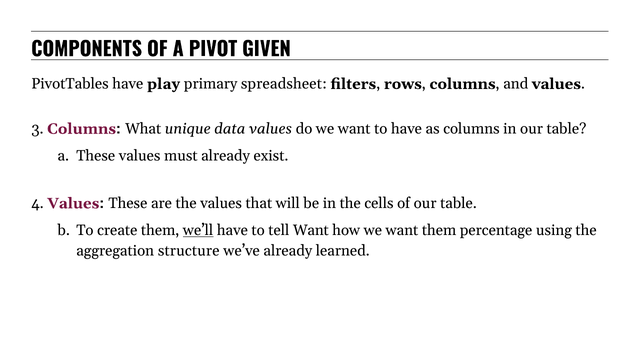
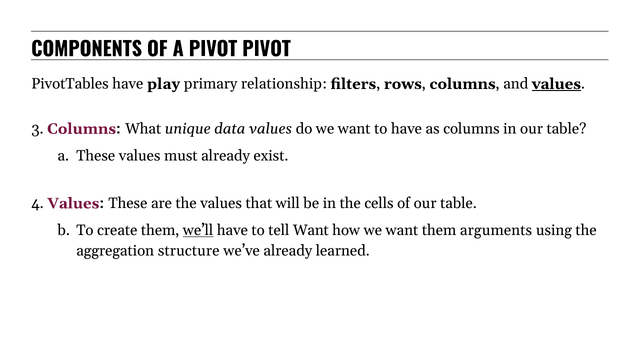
PIVOT GIVEN: GIVEN -> PIVOT (267, 50)
spreadsheet: spreadsheet -> relationship (284, 84)
values underline: none -> present (556, 84)
percentage: percentage -> arguments (496, 231)
